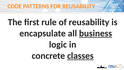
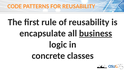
classes underline: present -> none (80, 56)
